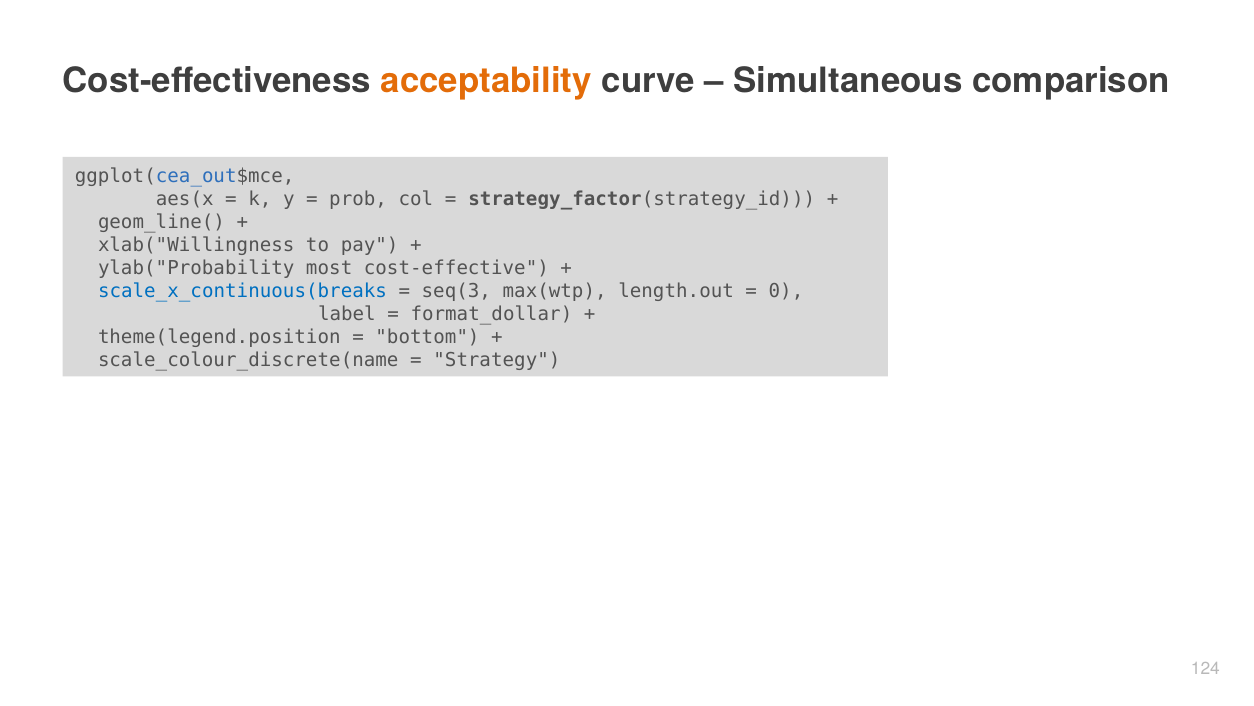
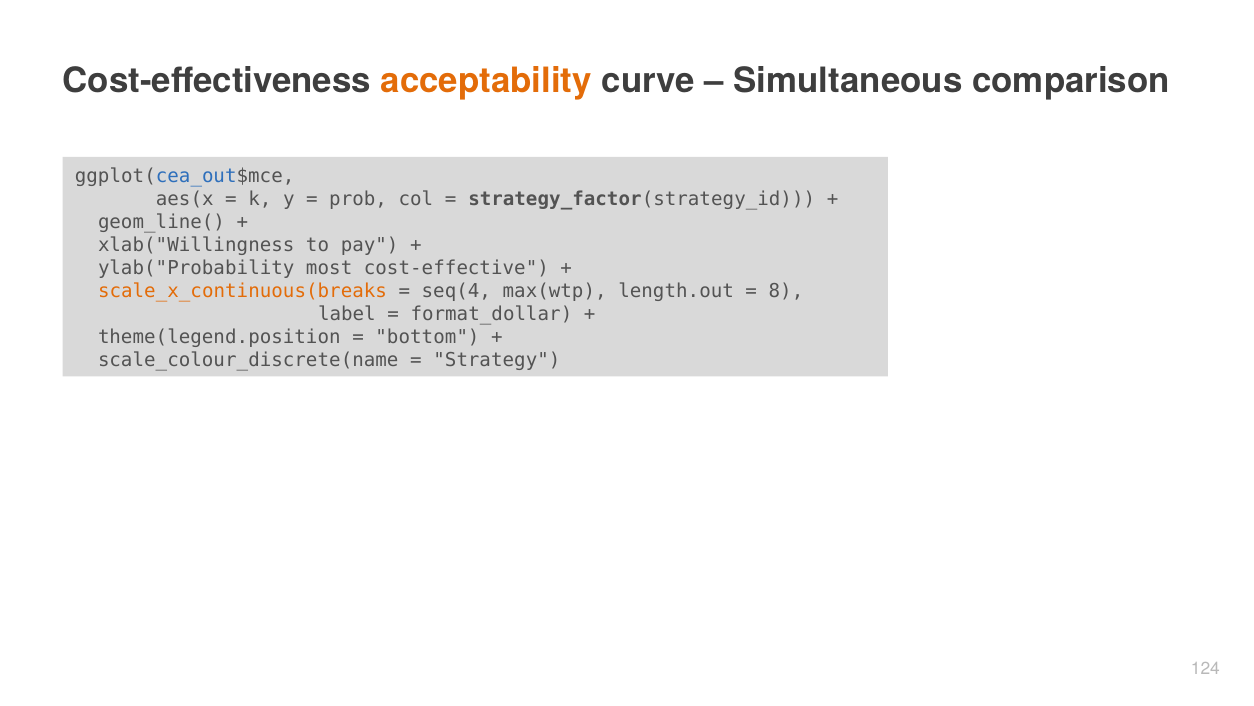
scale_x_continuous(breaks colour: blue -> orange (242, 291)
seq(3: seq(3 -> seq(4 (456, 291)
0: 0 -> 8 (786, 291)
